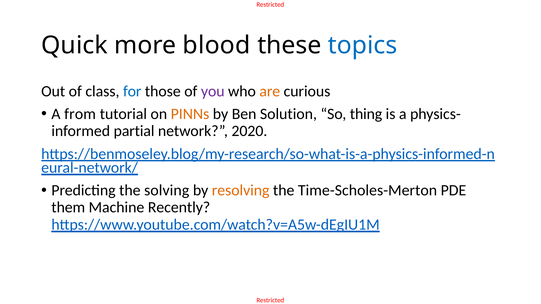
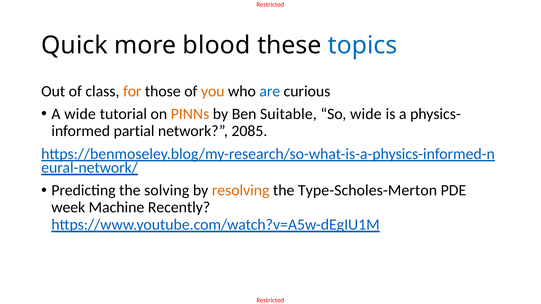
for colour: blue -> orange (132, 91)
you colour: purple -> orange (213, 91)
are colour: orange -> blue (270, 91)
A from: from -> wide (80, 114)
Solution: Solution -> Suitable (288, 114)
So thing: thing -> wide (366, 114)
2020: 2020 -> 2085 (249, 131)
Time-Scholes-Merton: Time-Scholes-Merton -> Type-Scholes-Merton (367, 191)
them: them -> week (68, 208)
